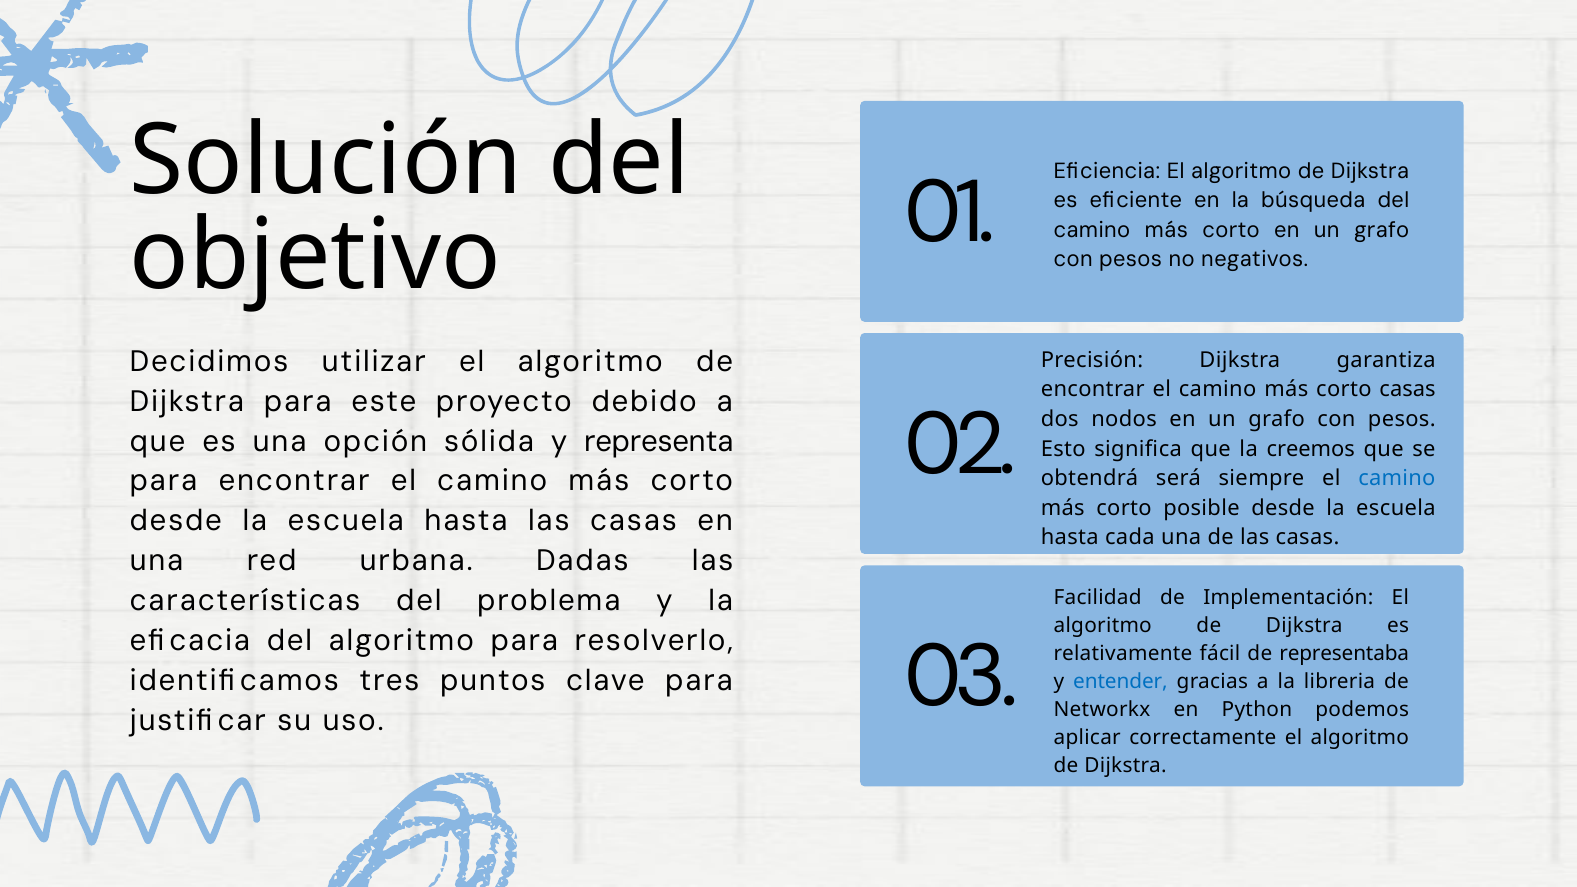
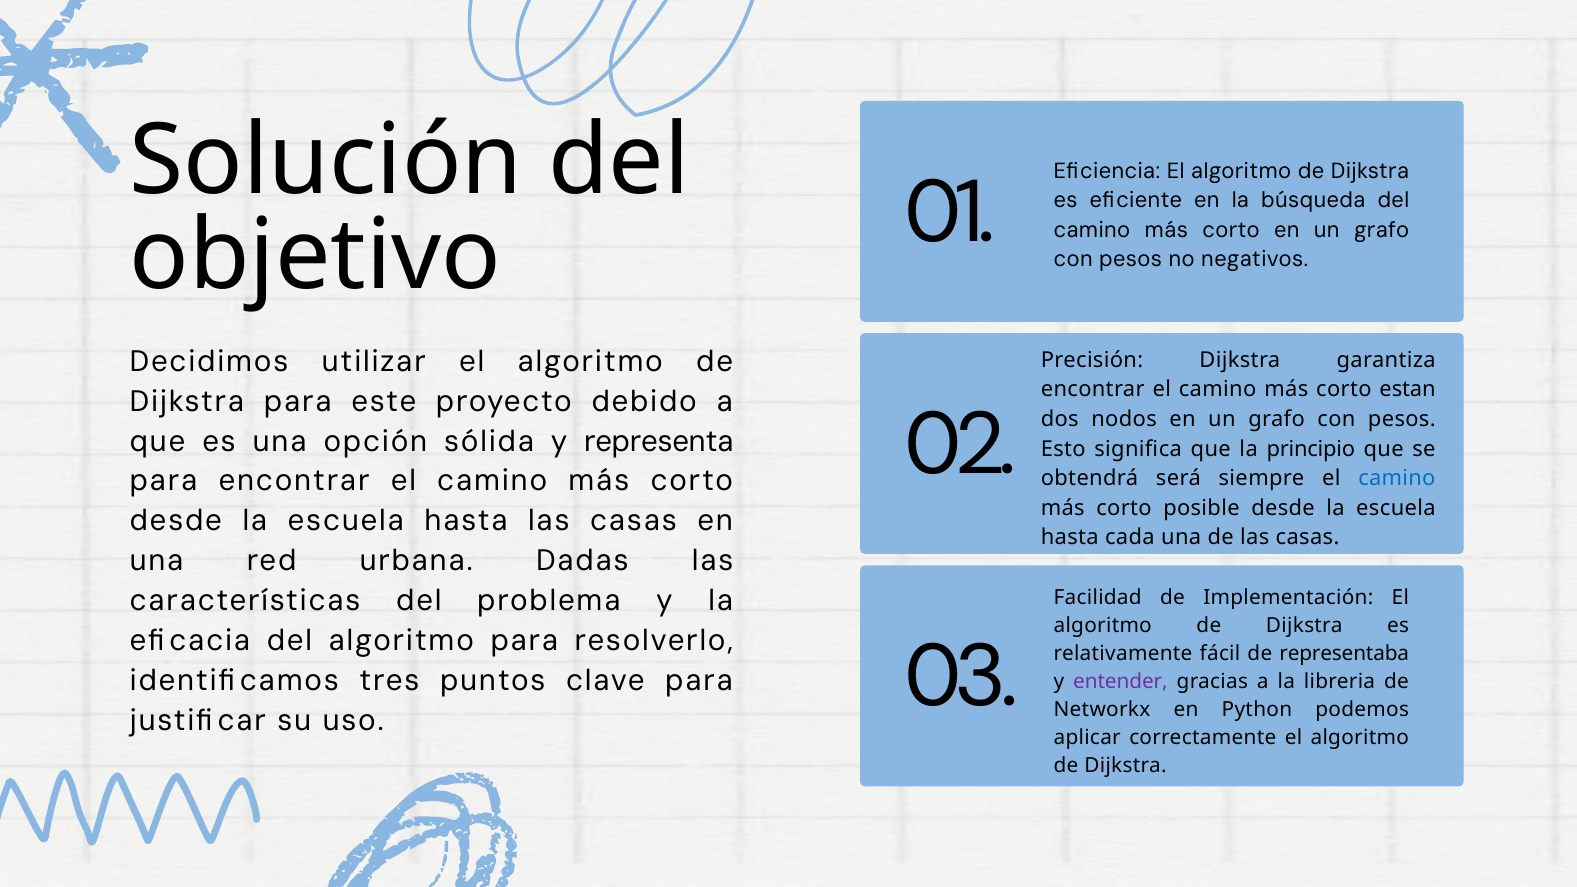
corto casas: casas -> estan (1408, 390)
creemos: creemos -> principio (1311, 449)
entender colour: blue -> purple (1120, 682)
